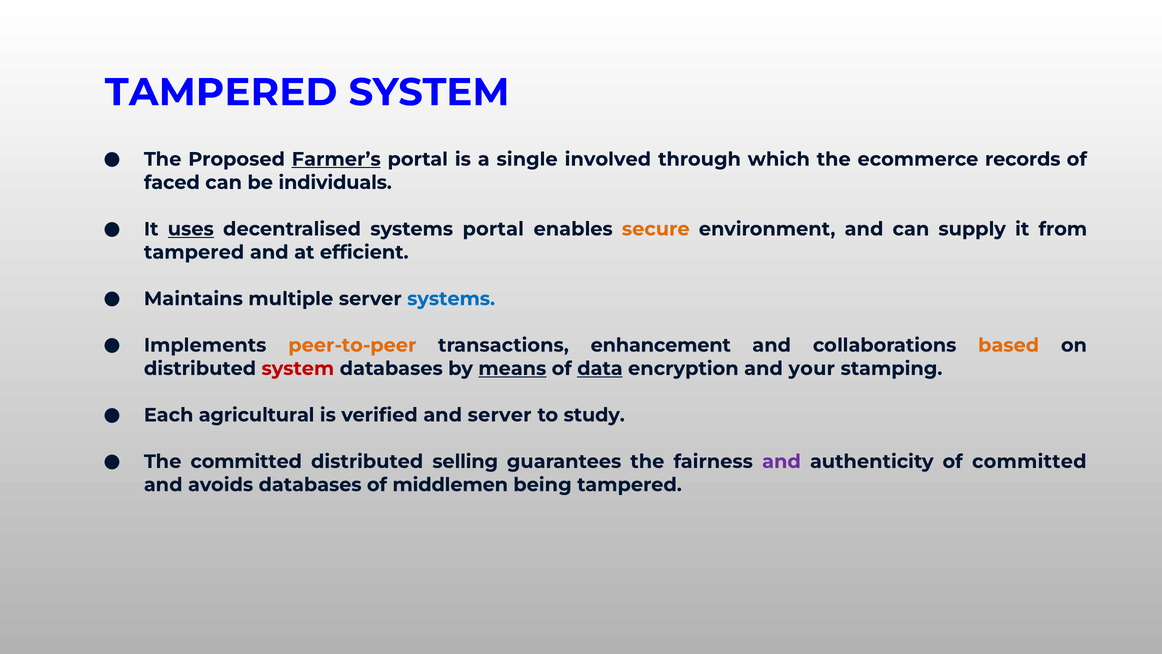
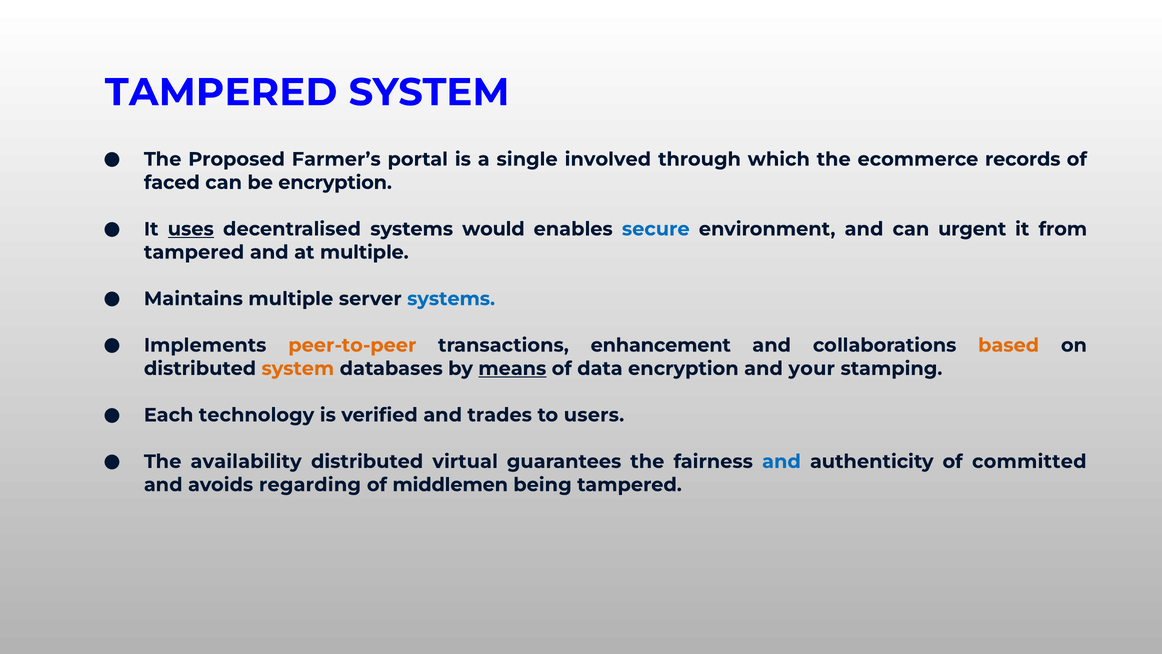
Farmer’s underline: present -> none (336, 159)
be individuals: individuals -> encryption (335, 182)
systems portal: portal -> would (493, 229)
secure colour: orange -> blue (656, 229)
supply: supply -> urgent (972, 229)
at efficient: efficient -> multiple (364, 252)
system colour: red -> orange (298, 368)
data underline: present -> none (600, 368)
agricultural: agricultural -> technology (257, 415)
and server: server -> trades (500, 415)
study: study -> users (594, 415)
The committed: committed -> availability (246, 461)
selling: selling -> virtual (465, 461)
and colour: purple -> blue (781, 461)
avoids databases: databases -> regarding (310, 485)
